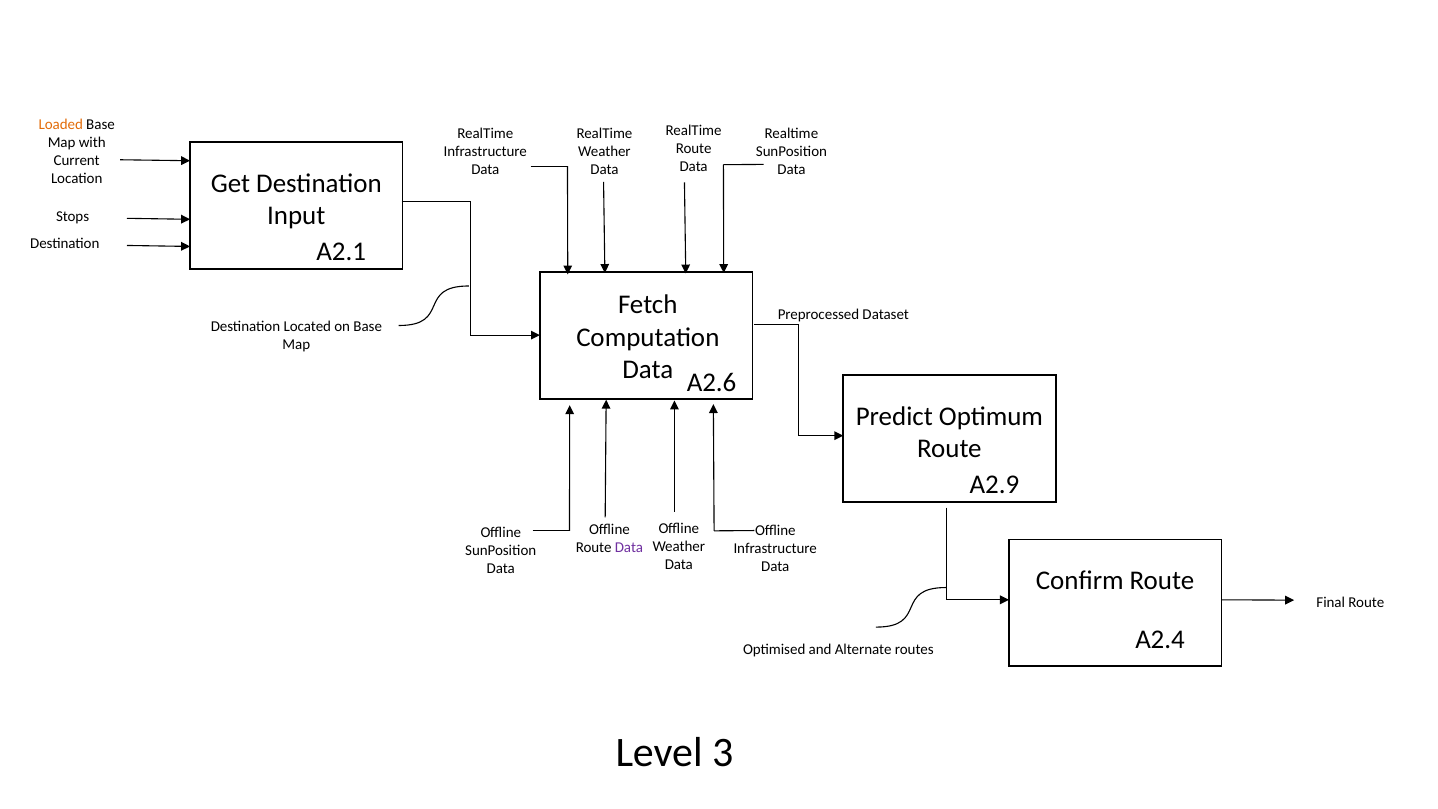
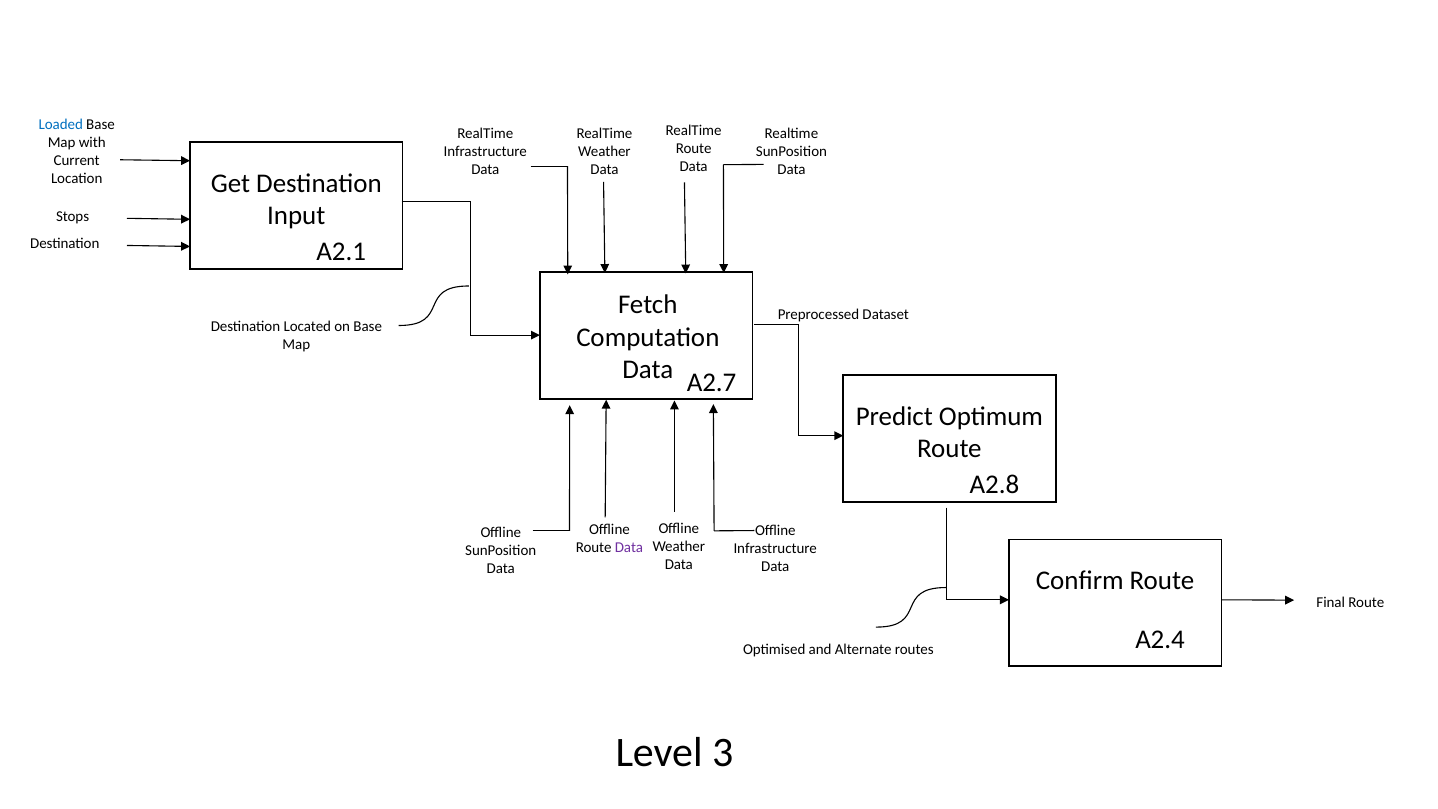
Loaded colour: orange -> blue (61, 125)
A2.6: A2.6 -> A2.7 (712, 383)
A2.9: A2.9 -> A2.8 (994, 485)
